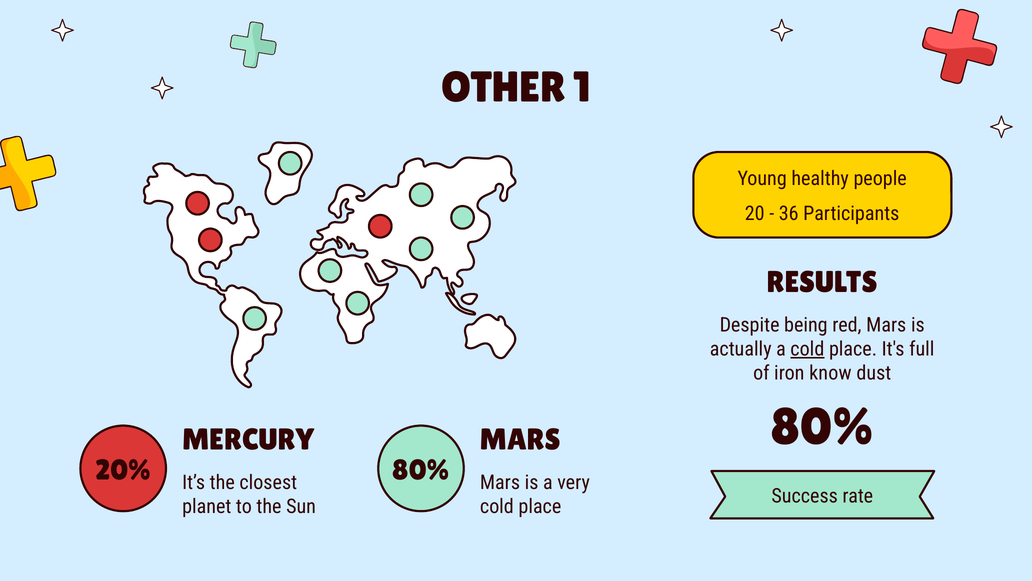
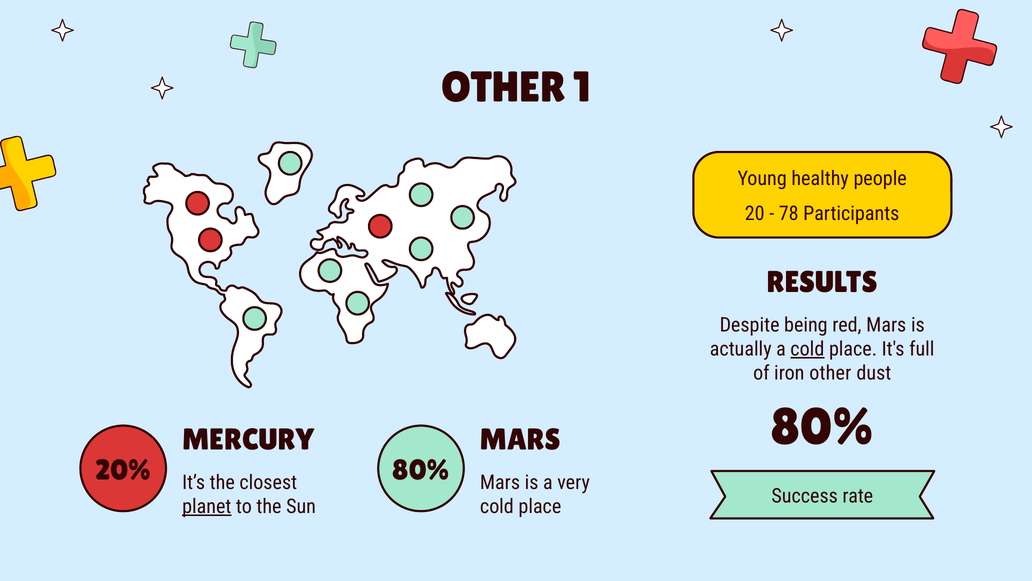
36: 36 -> 78 (789, 214)
iron know: know -> other (830, 373)
planet underline: none -> present (207, 506)
